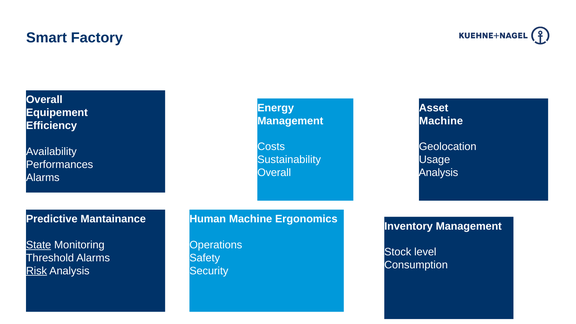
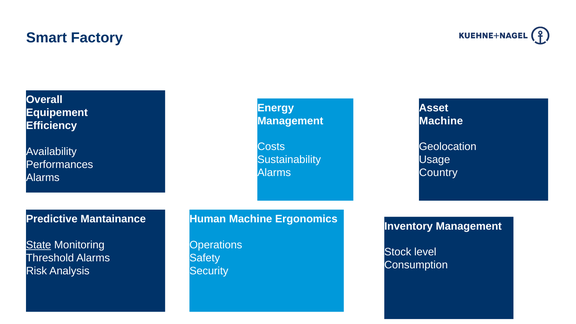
Overall: Overall -> Alarms (274, 173)
Analysis: Analysis -> Country (438, 173)
Risk underline: present -> none (36, 271)
